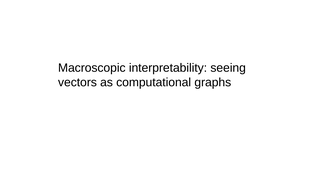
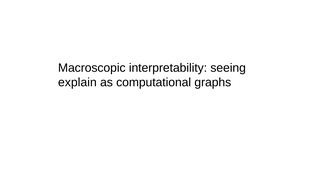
vectors: vectors -> explain (77, 82)
